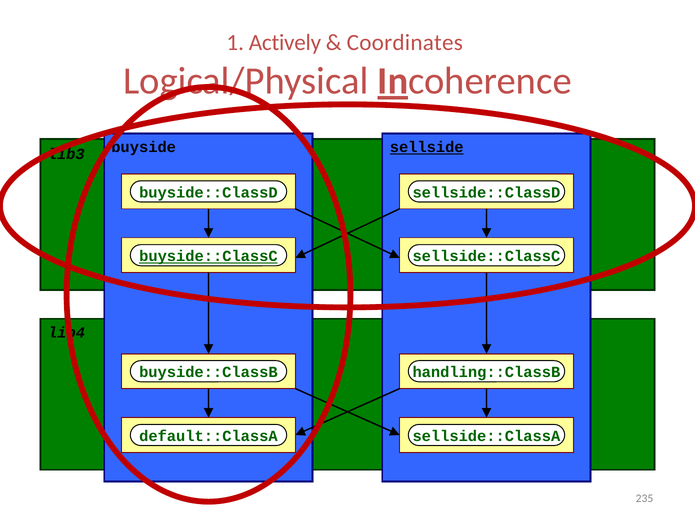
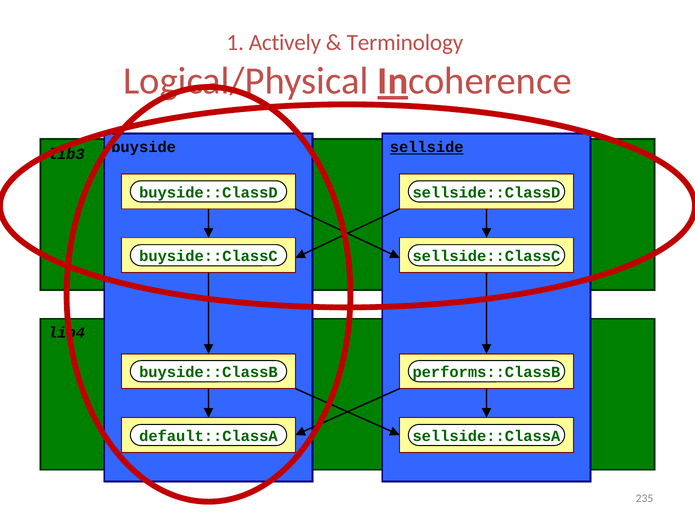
Coordinates: Coordinates -> Terminology (405, 43)
buyside::ClassC underline: present -> none (208, 256)
handling::ClassB: handling::ClassB -> performs::ClassB (486, 372)
